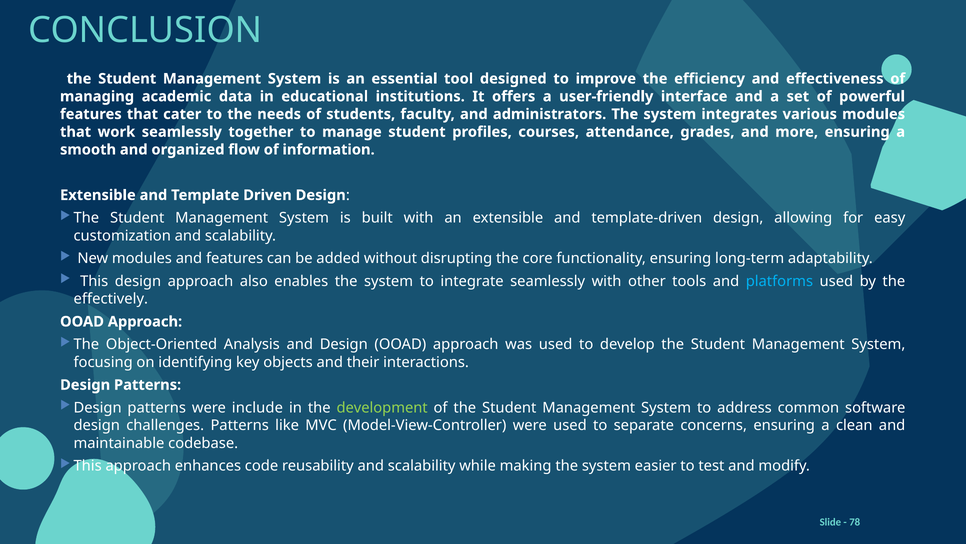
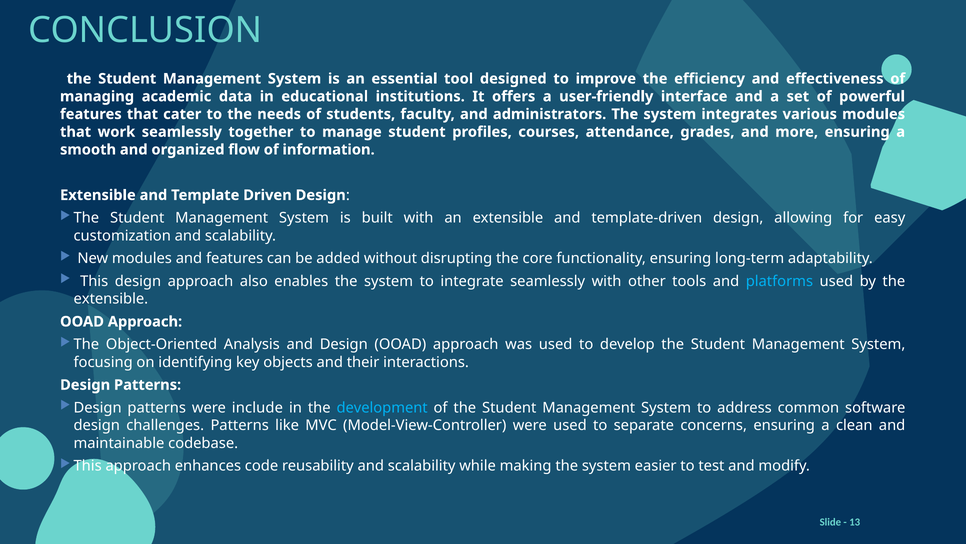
effectively: effectively -> extensible (111, 299)
development colour: light green -> light blue (382, 407)
78: 78 -> 13 (855, 522)
